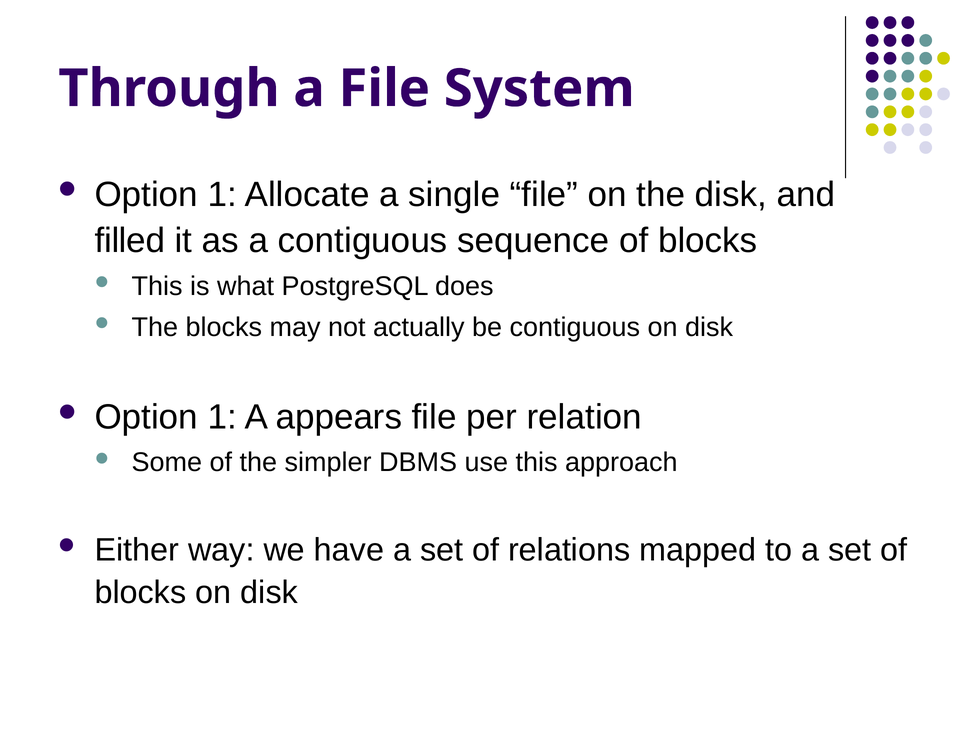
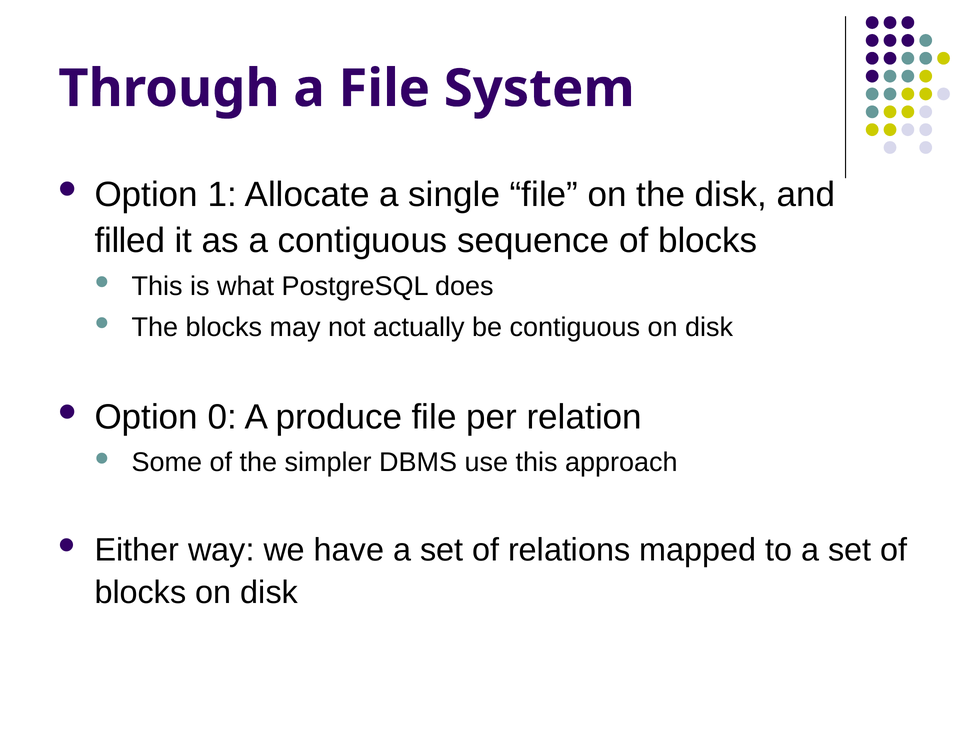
1: 1 -> 0 (222, 417)
appears: appears -> produce (339, 417)
